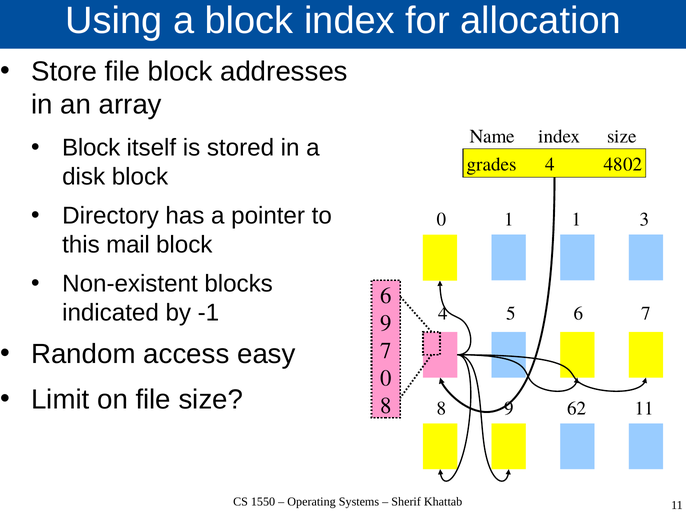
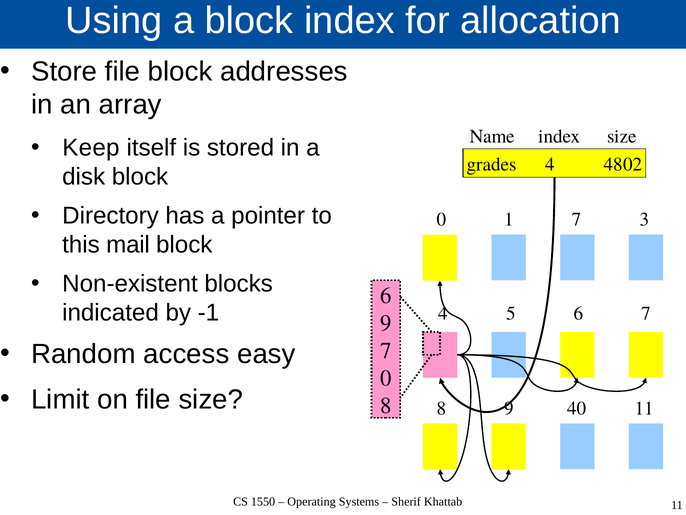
Block: Block -> Keep (91, 148)
1 1: 1 -> 7 (577, 219)
62: 62 -> 40 (577, 408)
